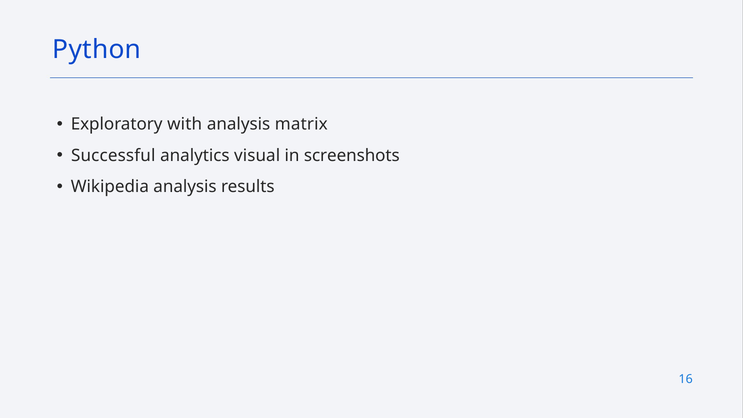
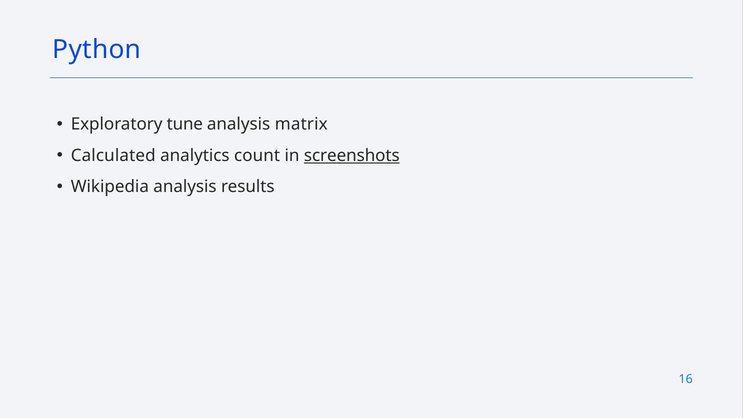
with: with -> tune (185, 124)
Successful: Successful -> Calculated (113, 156)
visual: visual -> count (257, 156)
screenshots underline: none -> present (352, 156)
